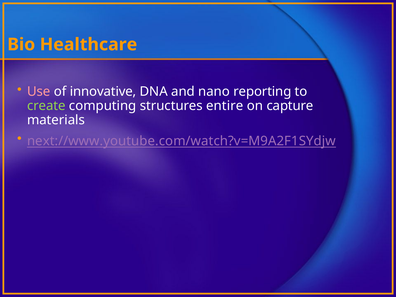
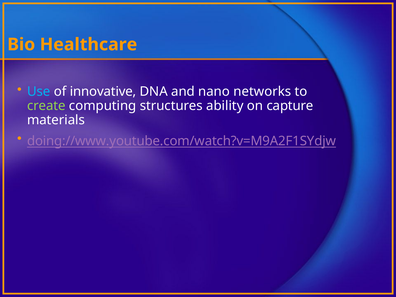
Use colour: pink -> light blue (39, 92)
reporting: reporting -> networks (262, 92)
entire: entire -> ability (225, 106)
next://www.youtube.com/watch?v=M9A2F1SYdjw: next://www.youtube.com/watch?v=M9A2F1SYdjw -> doing://www.youtube.com/watch?v=M9A2F1SYdjw (181, 141)
